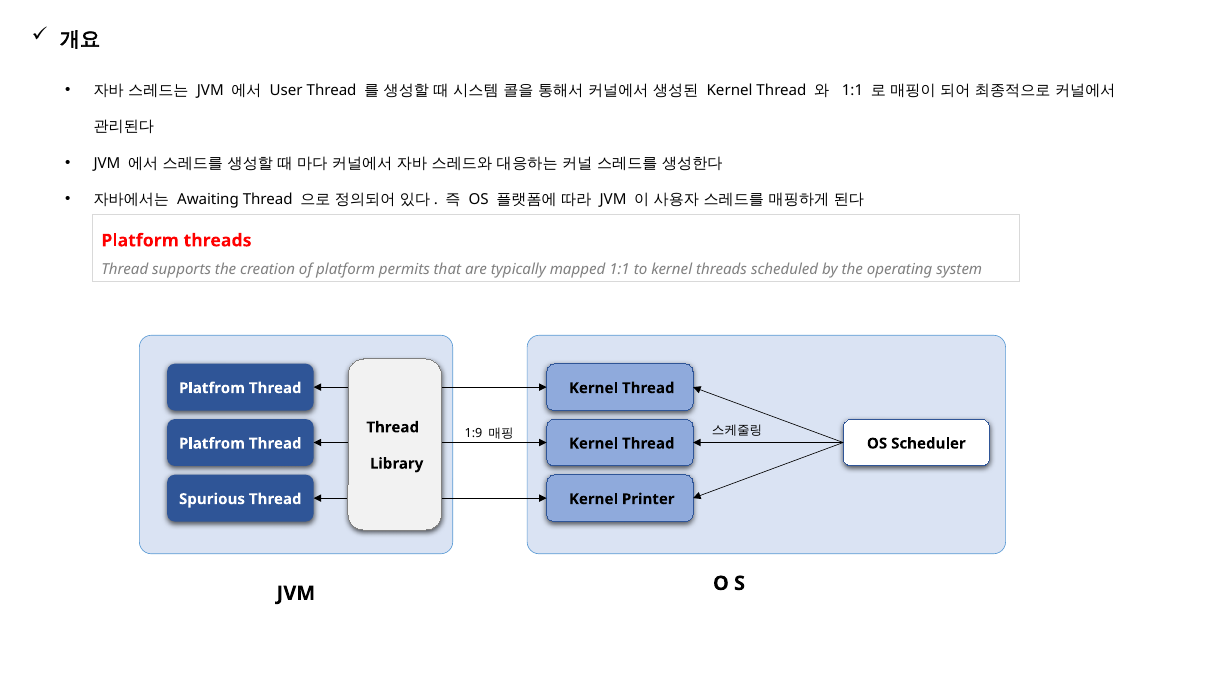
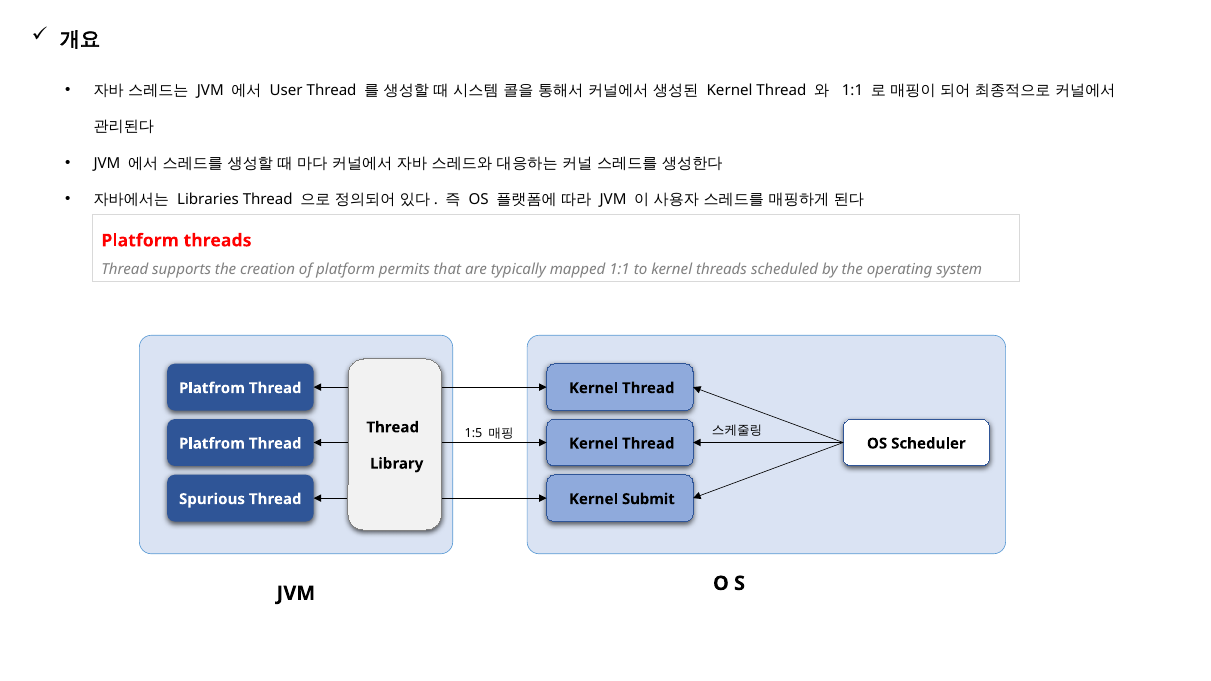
Awaiting: Awaiting -> Libraries (208, 199)
1:9: 1:9 -> 1:5 (474, 433)
Printer: Printer -> Submit (648, 499)
